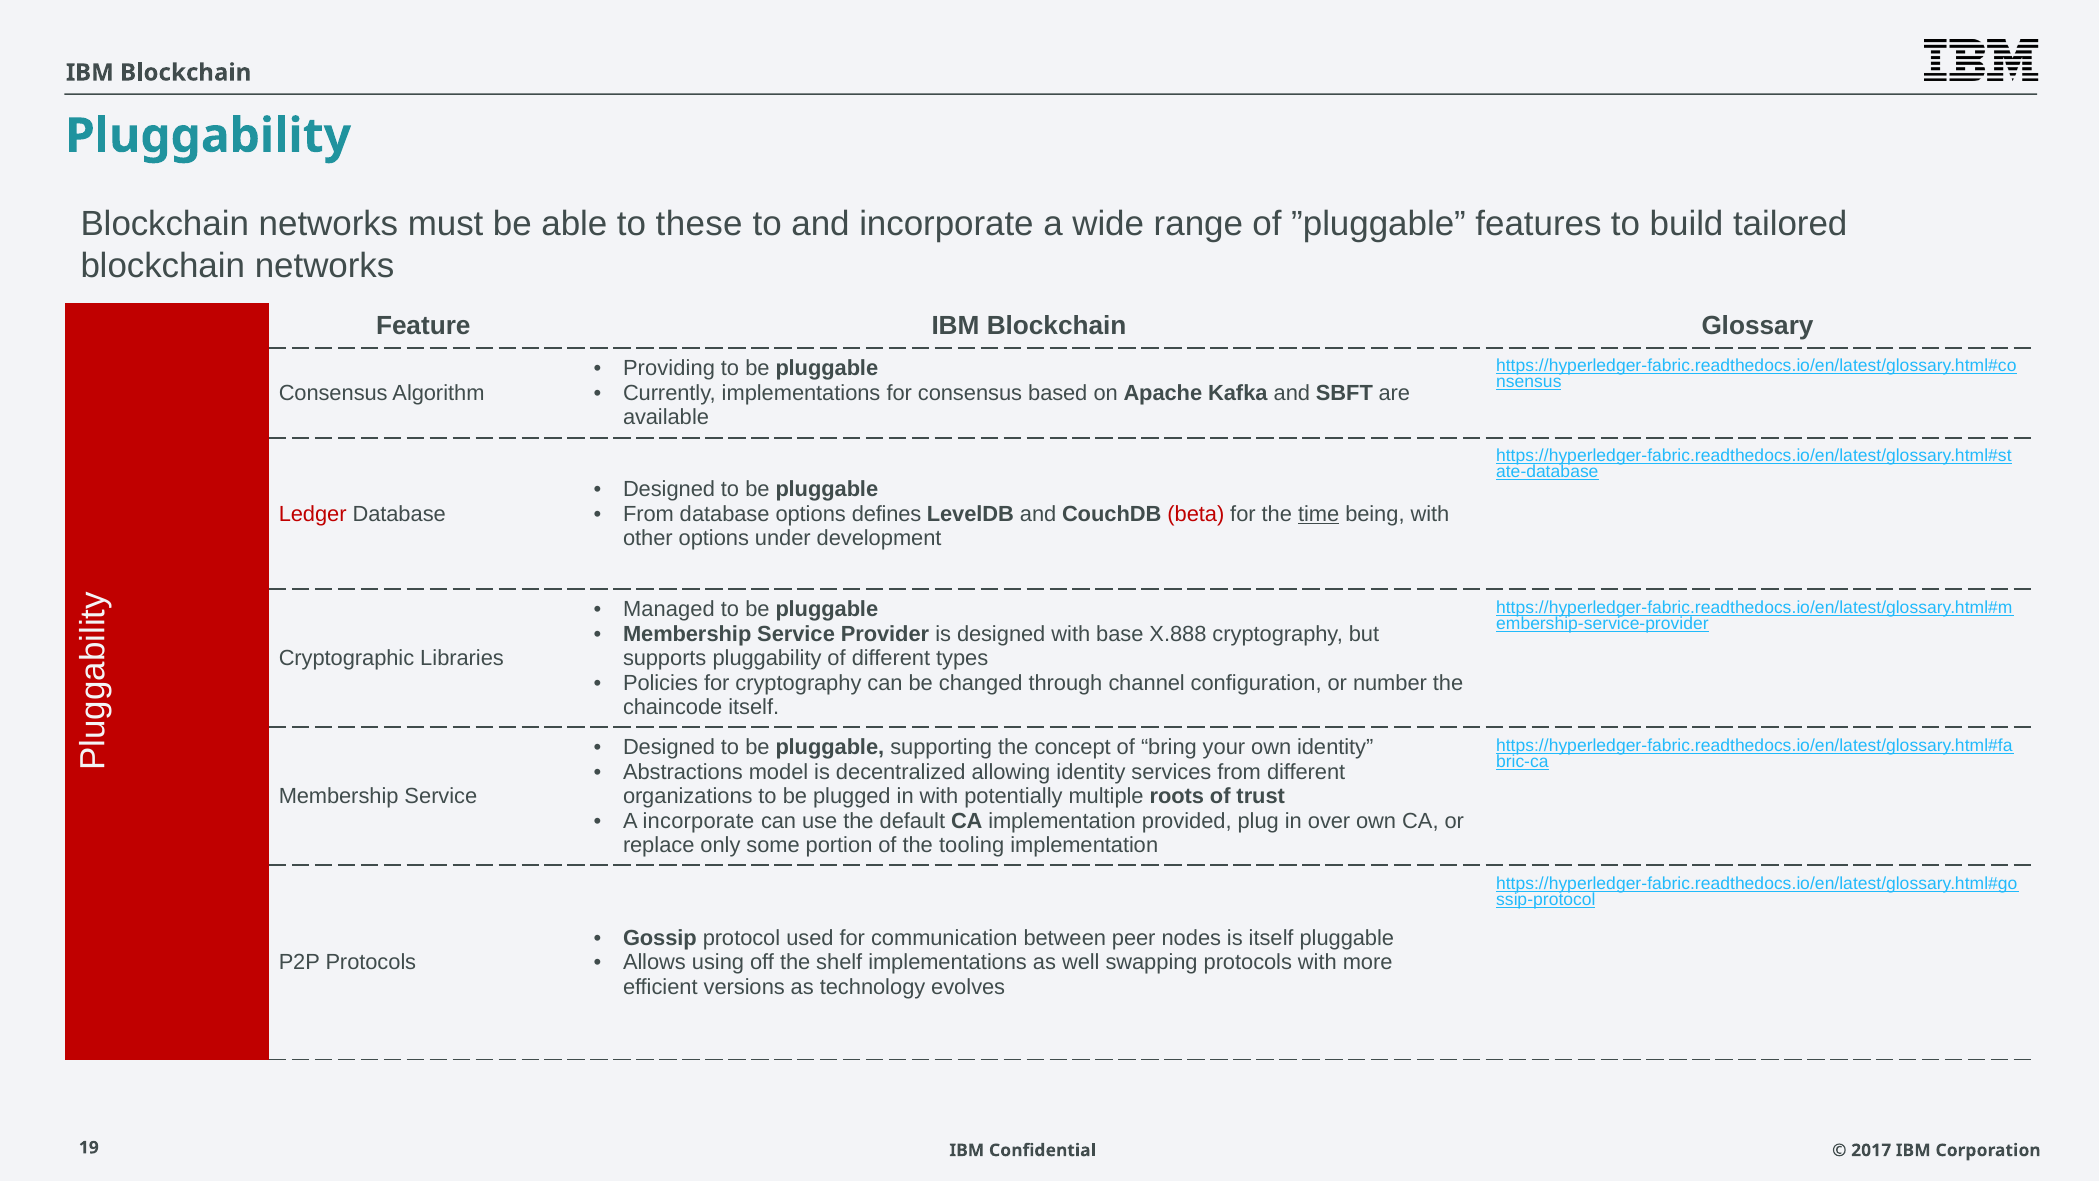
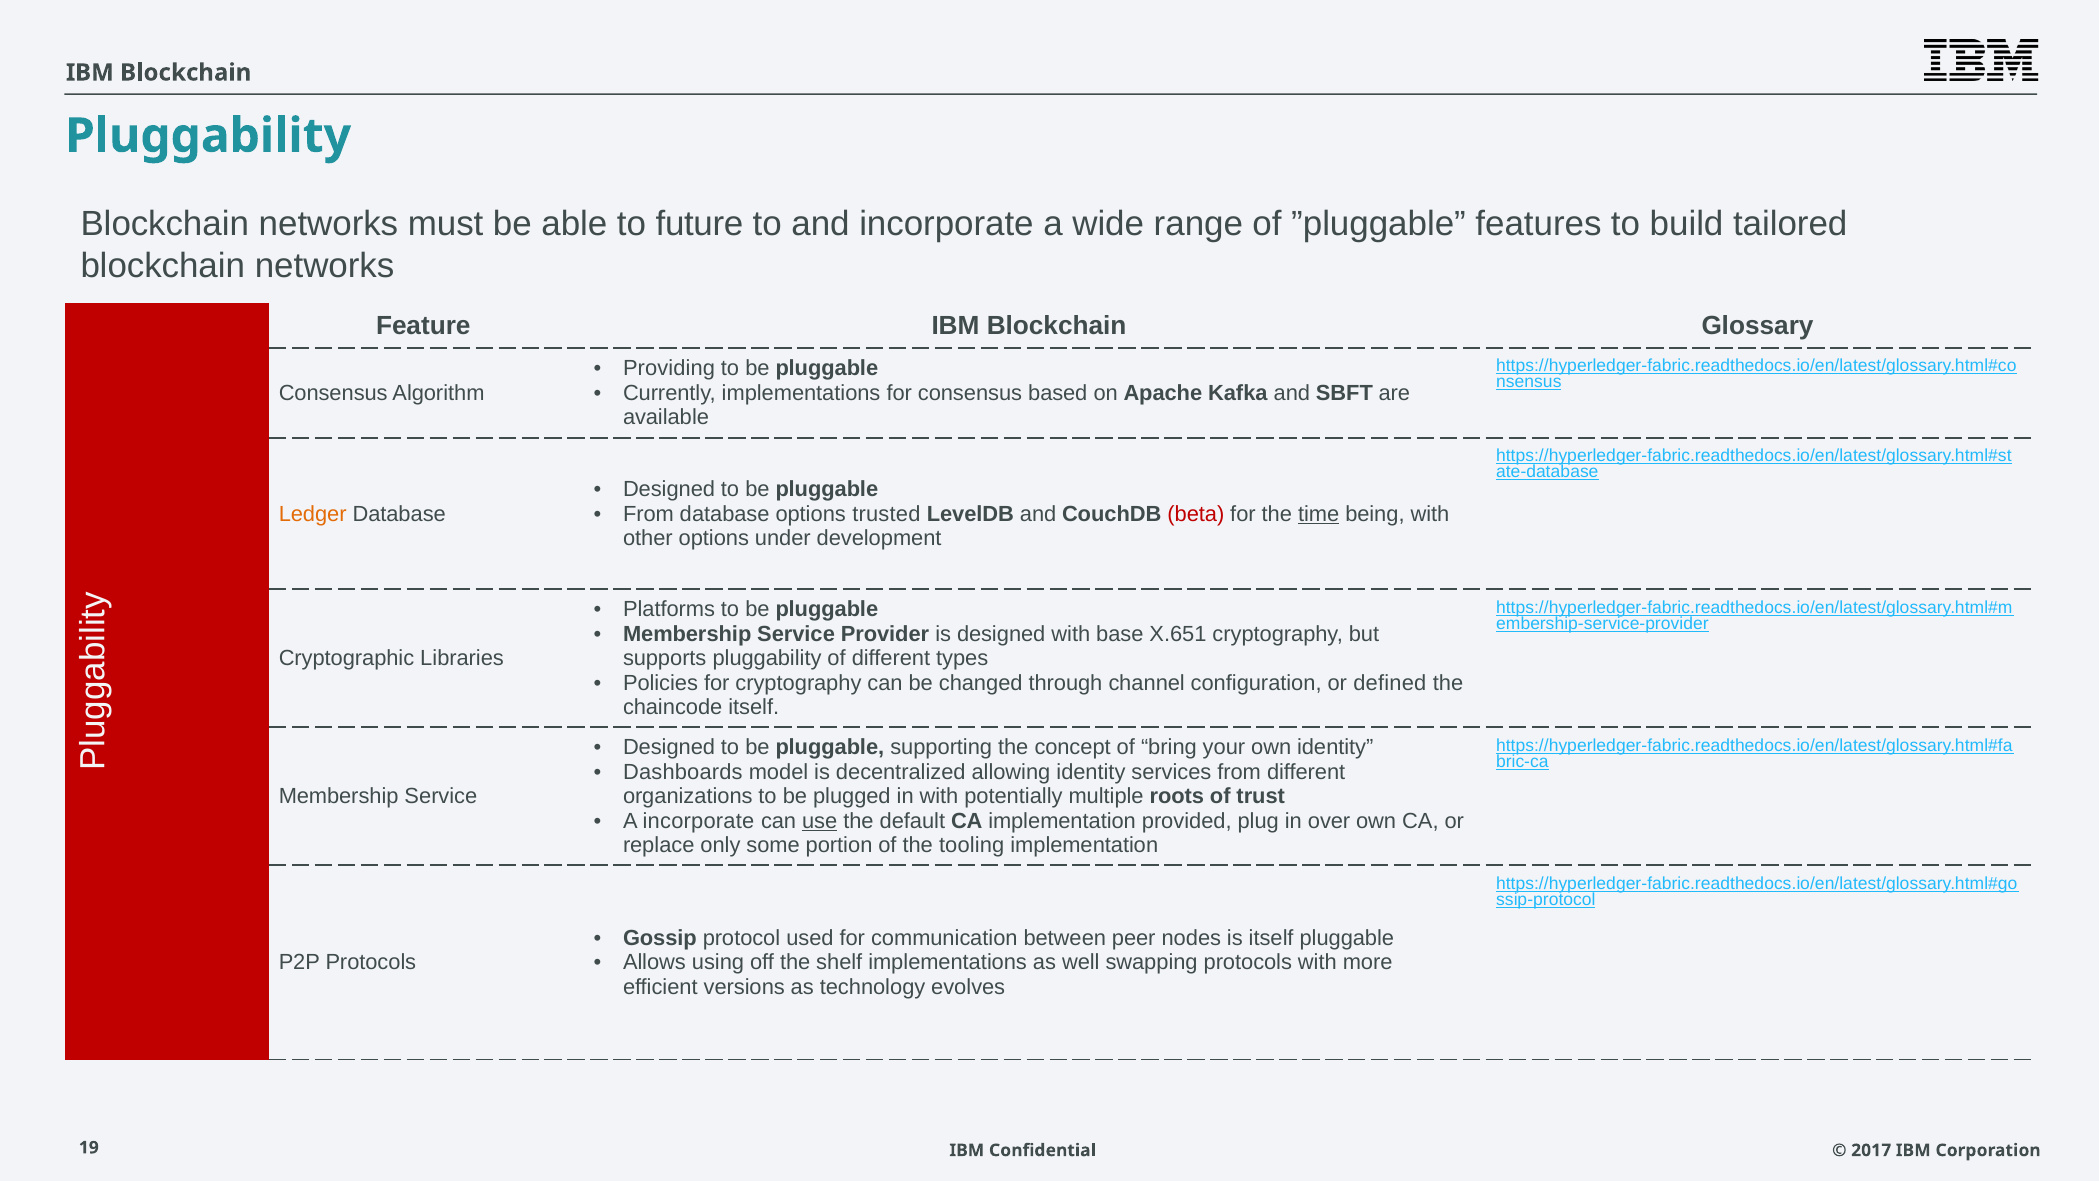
these: these -> future (700, 224)
Ledger colour: red -> orange (313, 514)
defines: defines -> trusted (886, 514)
Managed: Managed -> Platforms (669, 610)
X.888: X.888 -> X.651 (1178, 634)
number: number -> defined (1390, 683)
Abstractions: Abstractions -> Dashboards (683, 772)
use underline: none -> present (820, 821)
